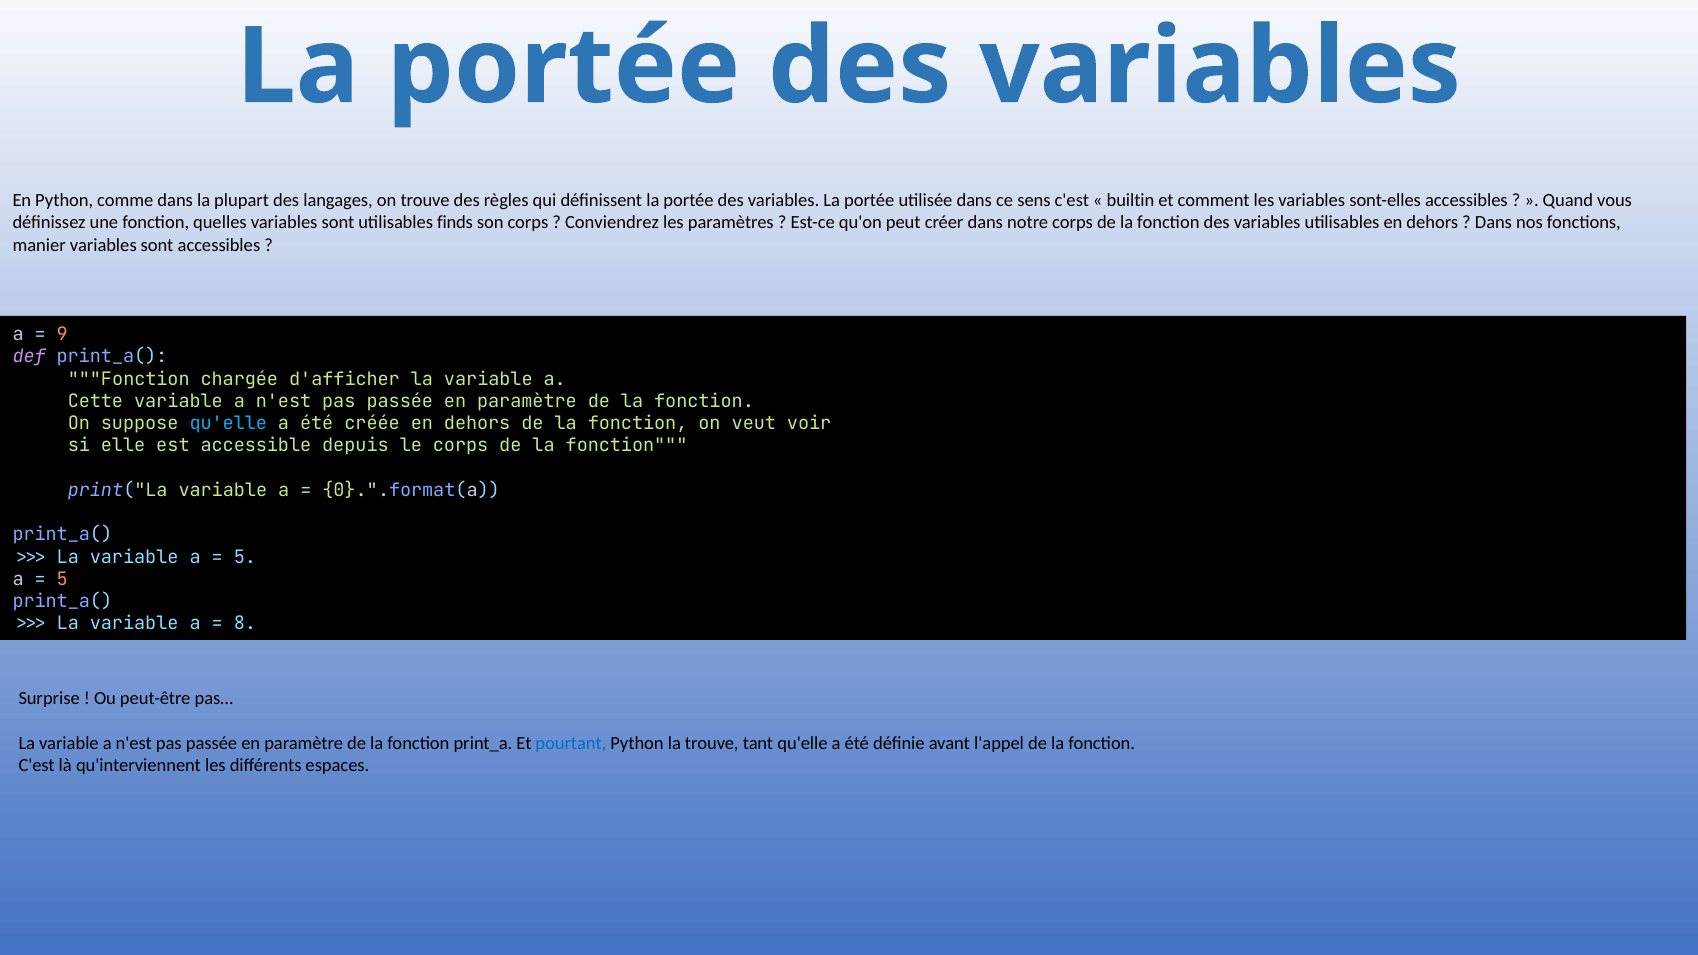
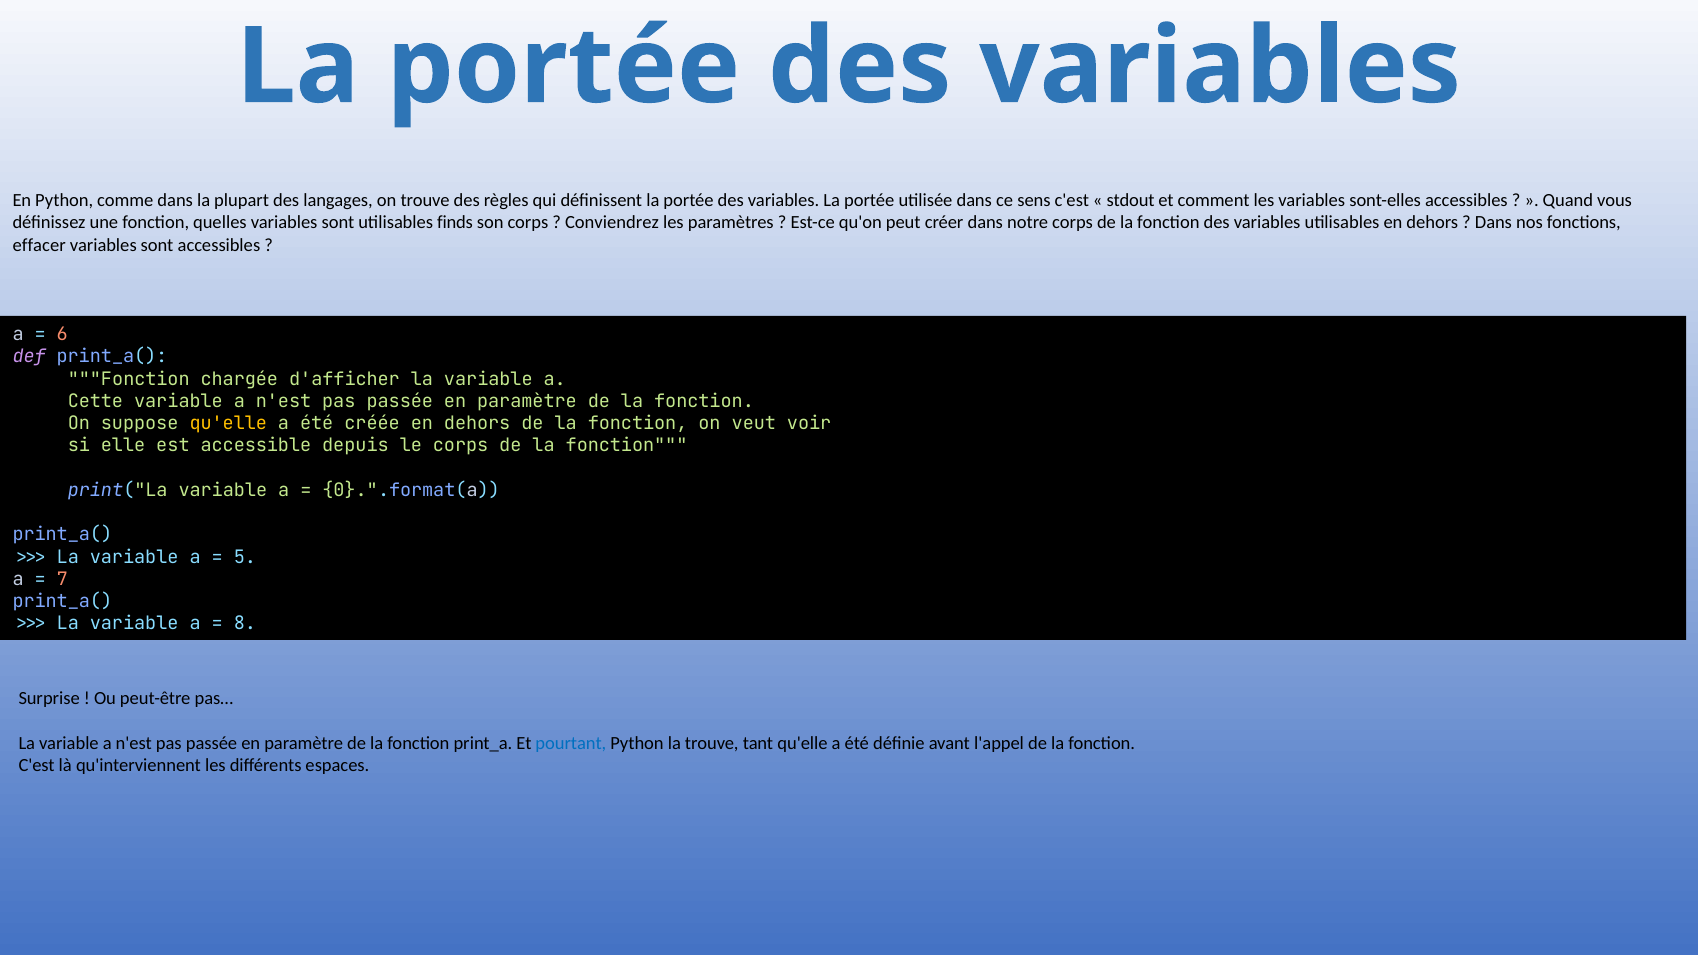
builtin: builtin -> stdout (1131, 201)
manier: manier -> effacer (39, 245)
9: 9 -> 6 (62, 335)
qu'elle colour: light blue -> yellow (228, 424)
5: 5 -> 7 (62, 579)
